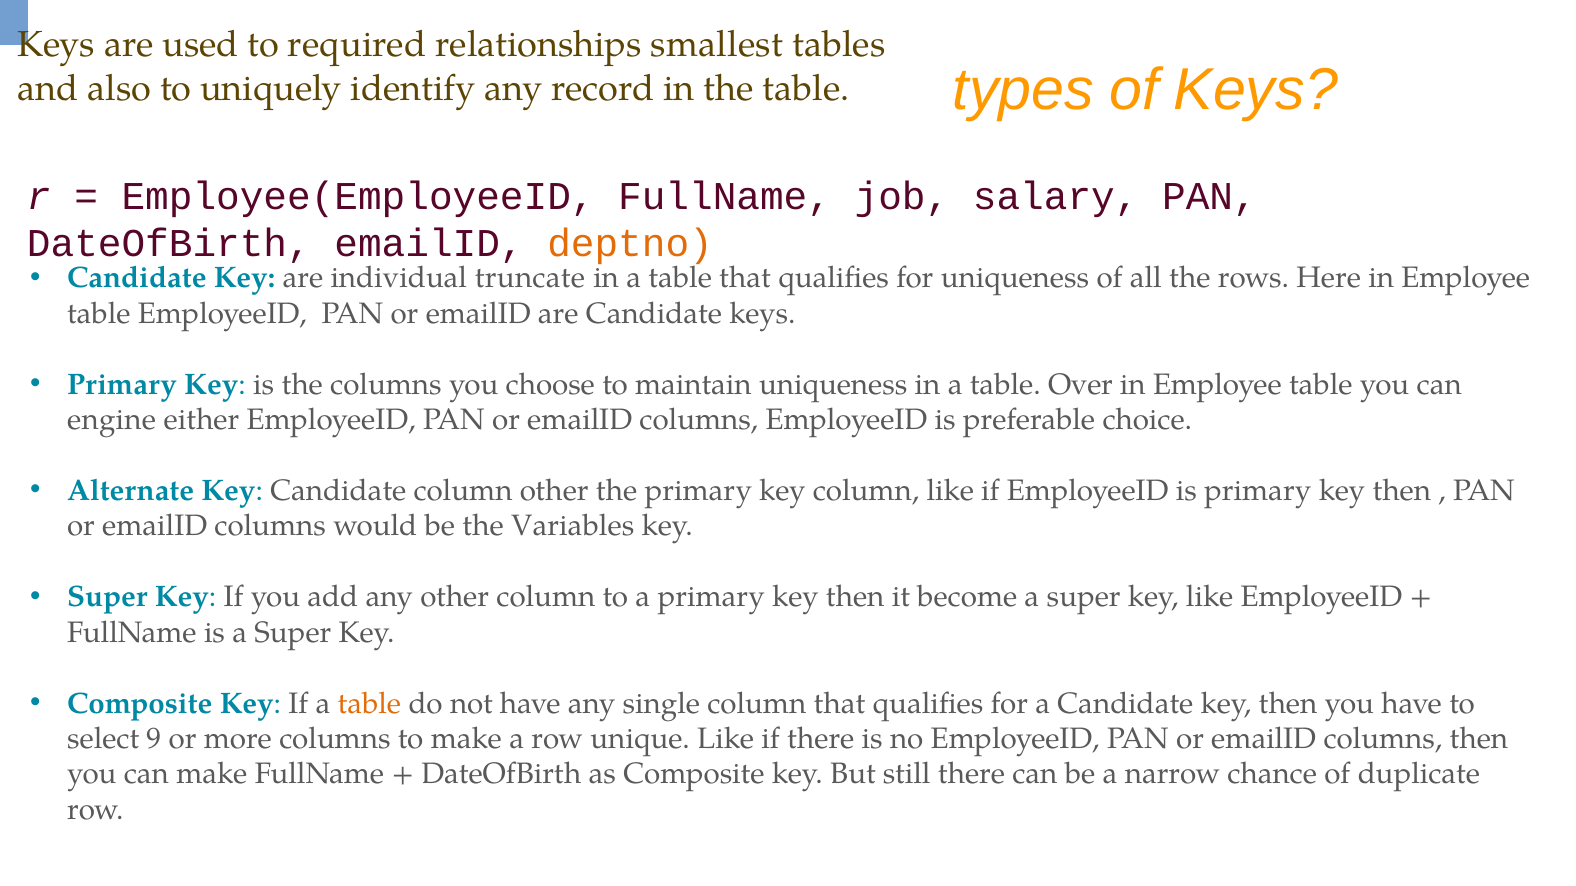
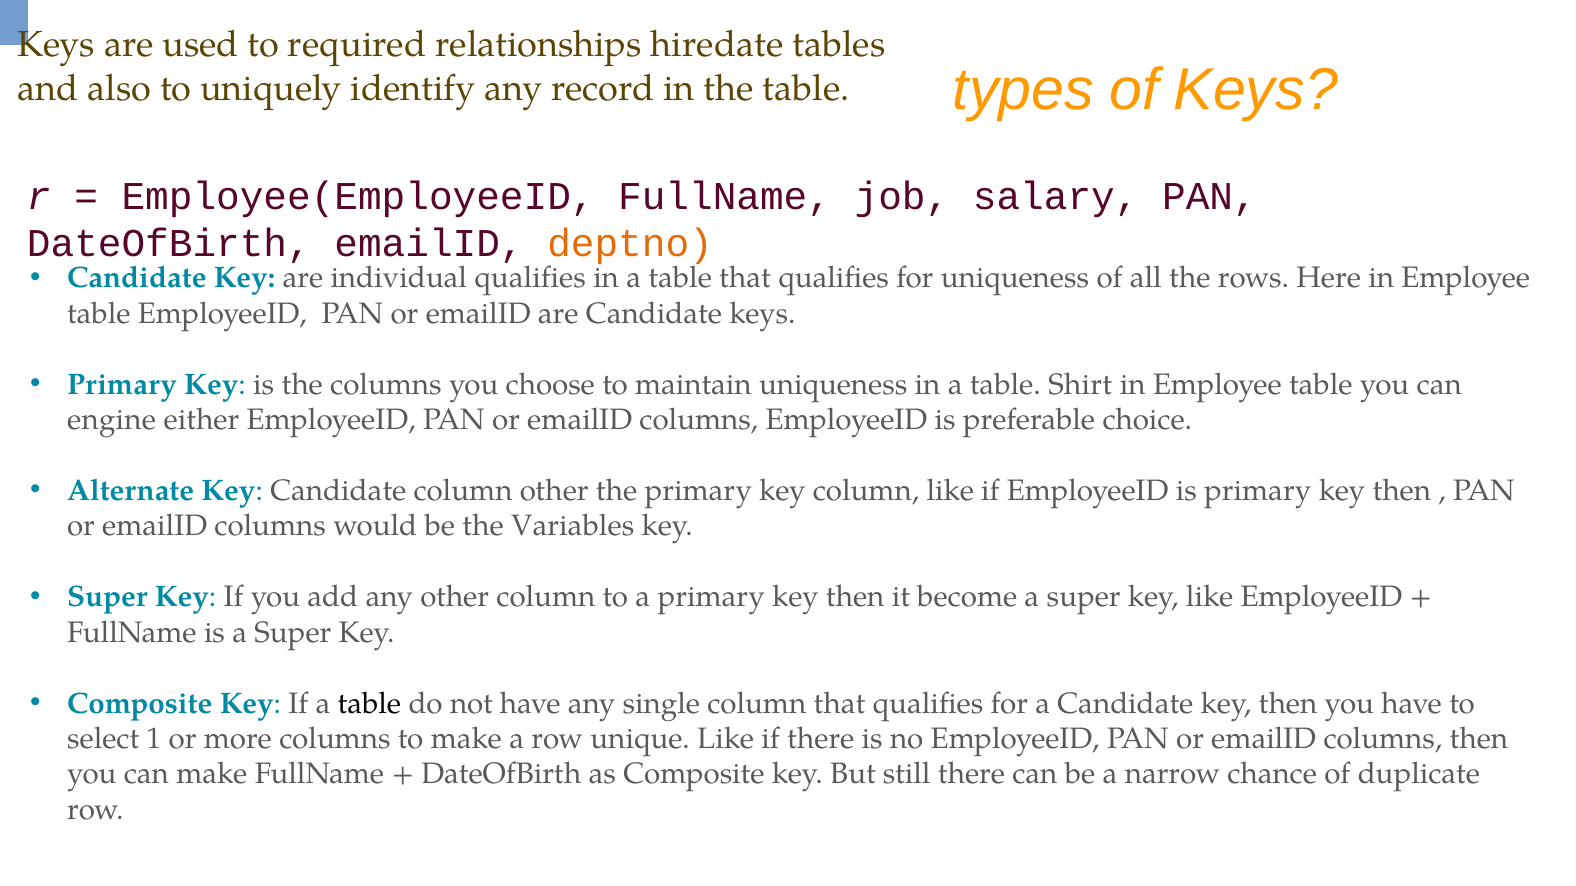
smallest: smallest -> hiredate (717, 45)
individual truncate: truncate -> qualifies (530, 278)
Over: Over -> Shirt (1080, 385)
table colour: orange -> black (369, 704)
9: 9 -> 1 (154, 739)
